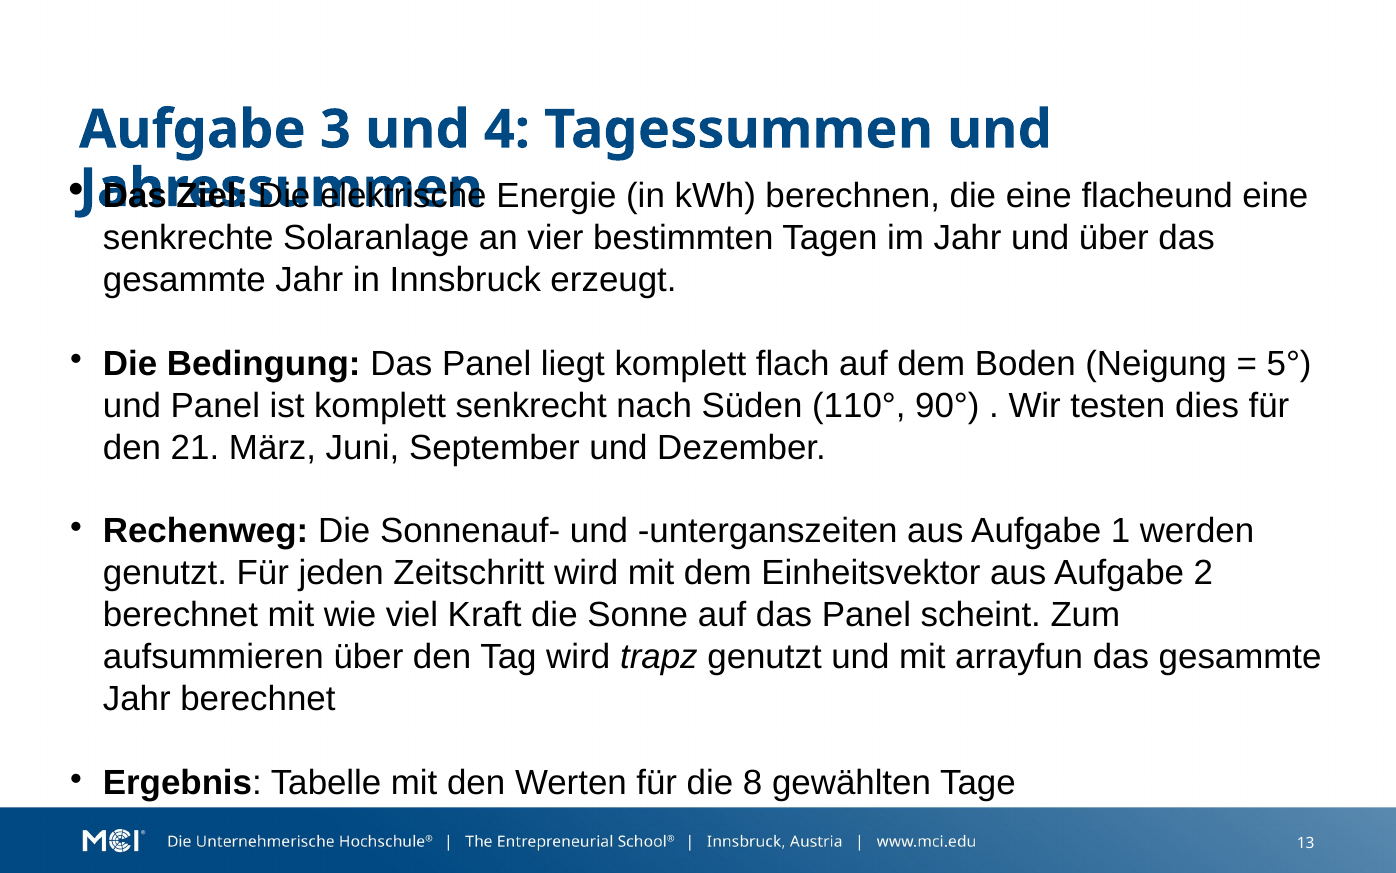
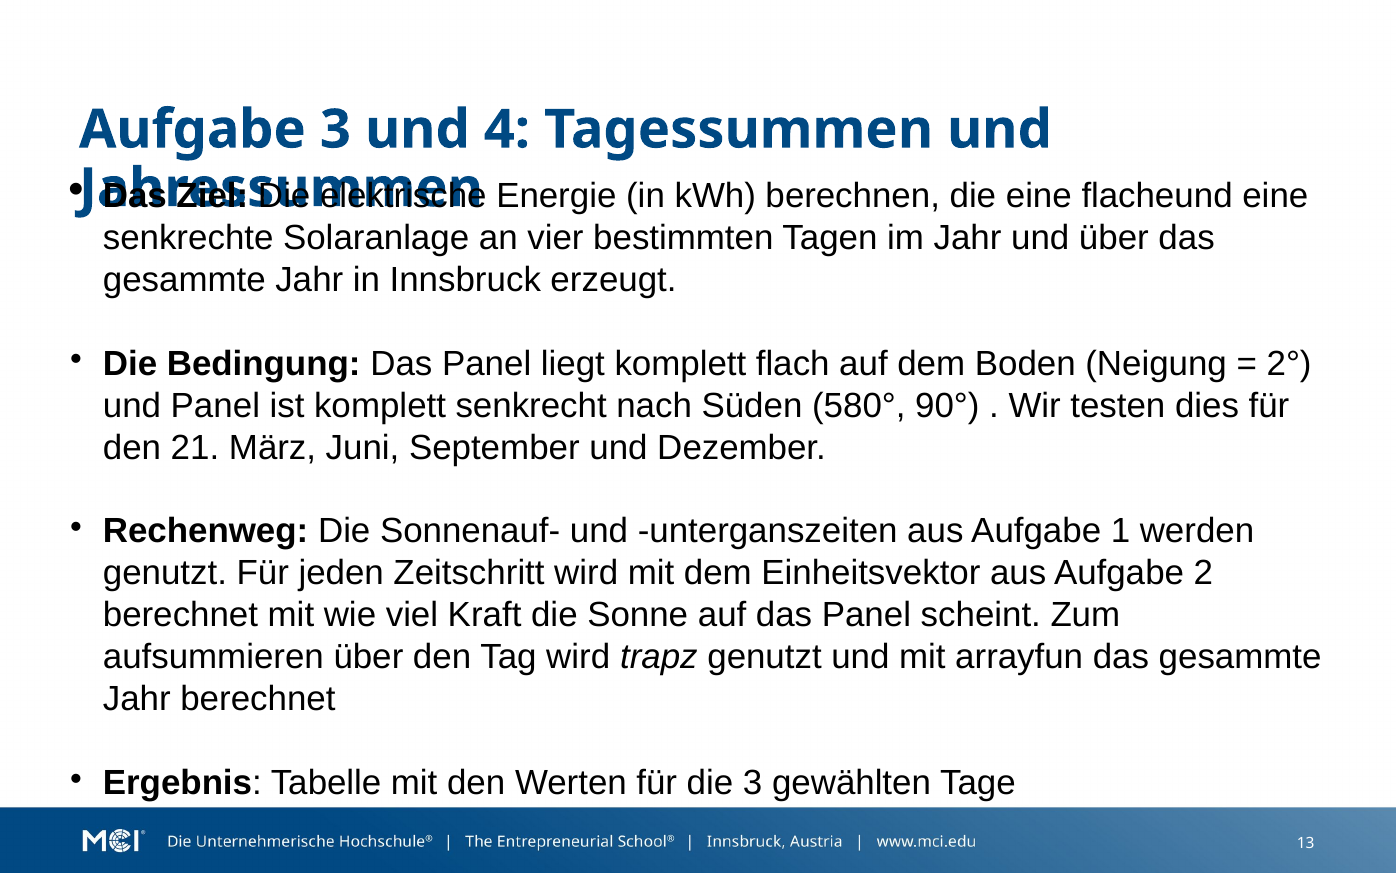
5°: 5° -> 2° (1289, 363)
110°: 110° -> 580° (859, 405)
die 8: 8 -> 3 (753, 782)
